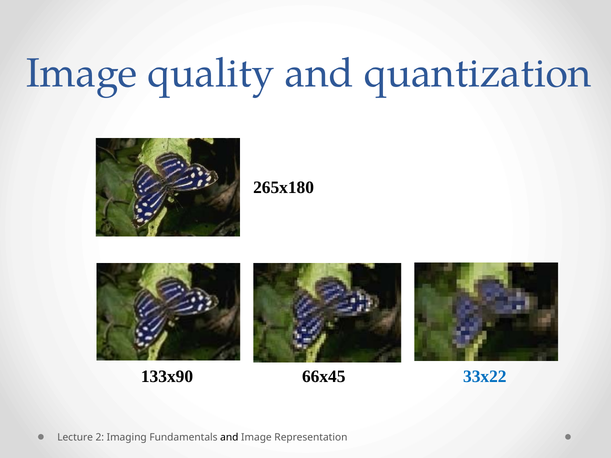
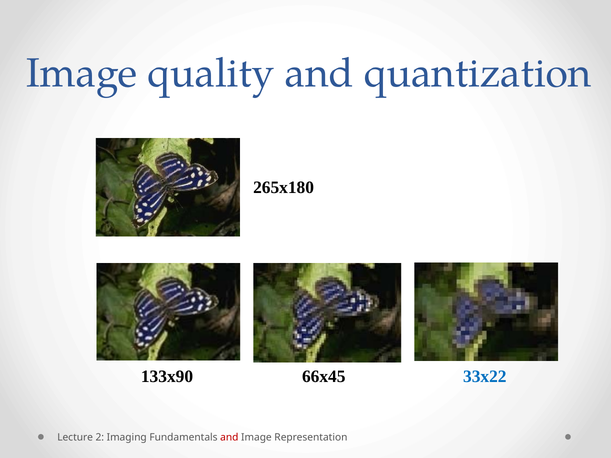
and colour: black -> red (229, 438)
